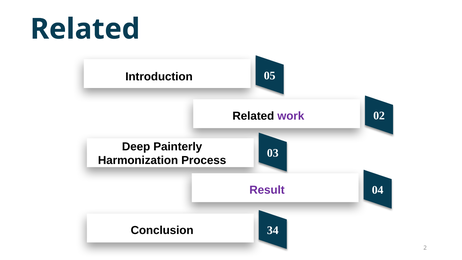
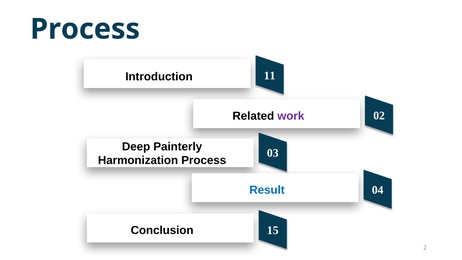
Related: Related -> Process (85, 29)
05: 05 -> 11 (270, 76)
Result colour: purple -> blue (267, 190)
34: 34 -> 15 (273, 230)
